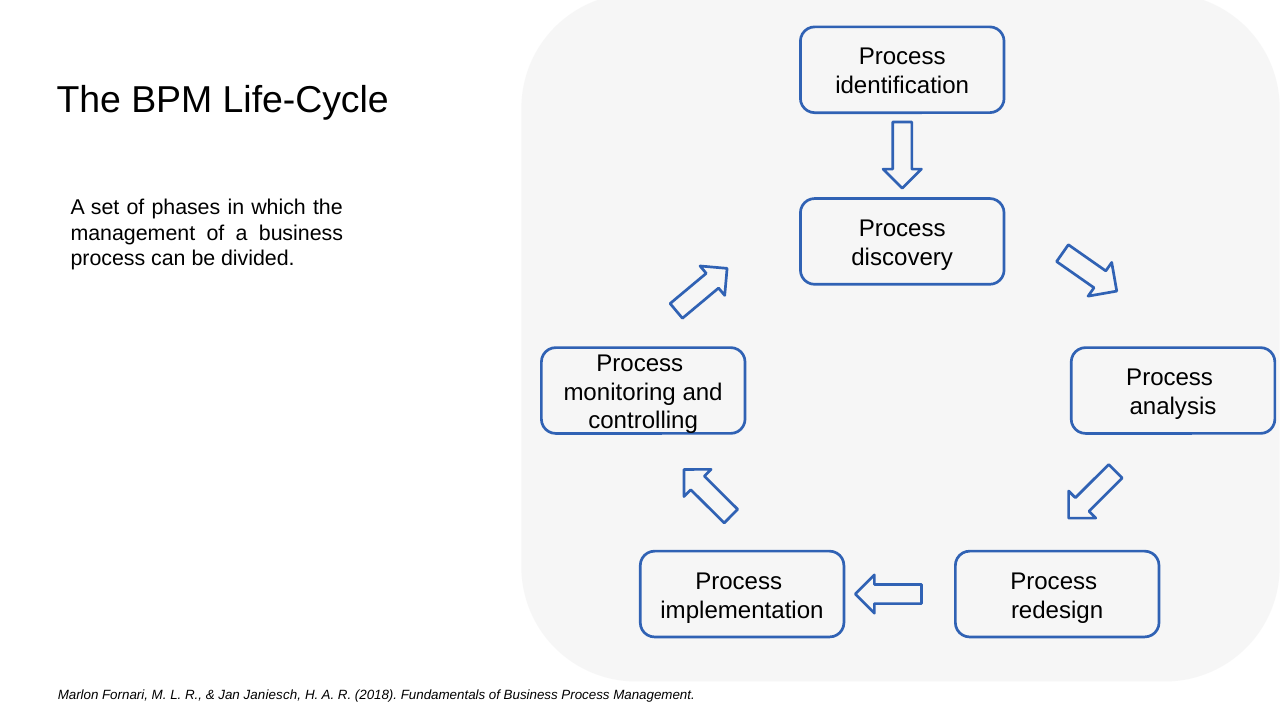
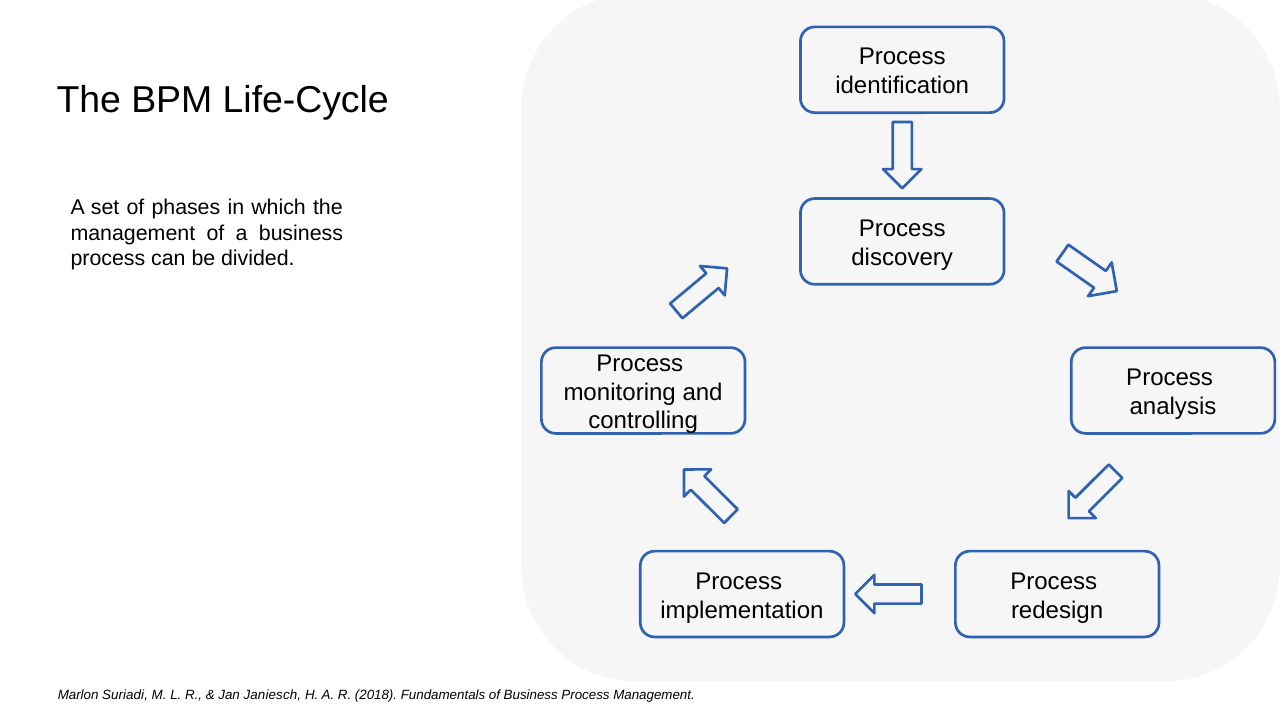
Fornari: Fornari -> Suriadi (125, 695)
